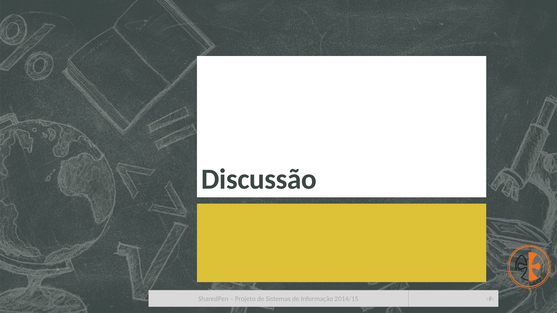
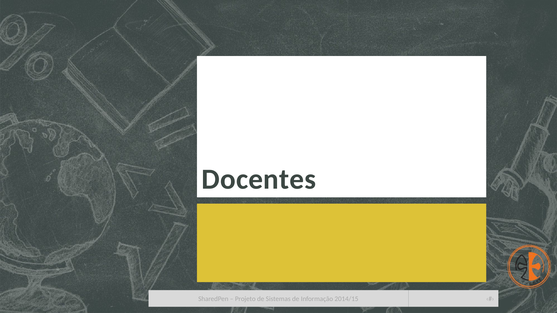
Discussão: Discussão -> Docentes (259, 180)
